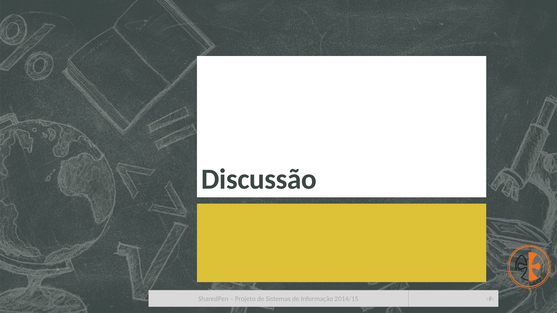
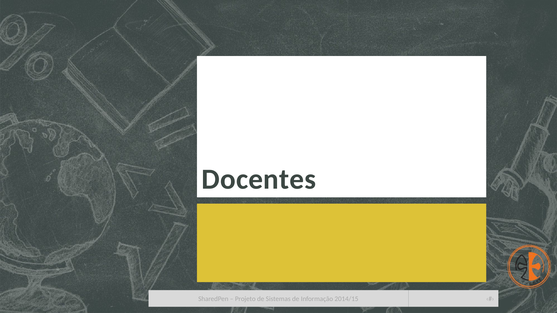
Discussão: Discussão -> Docentes (259, 180)
